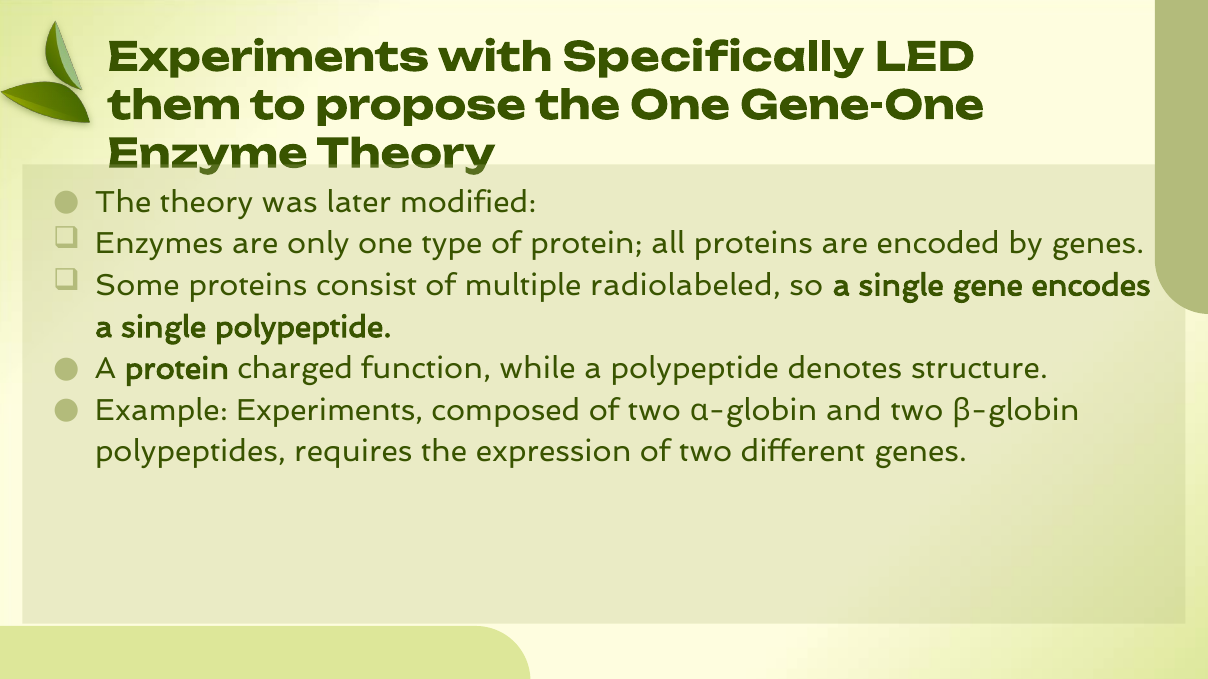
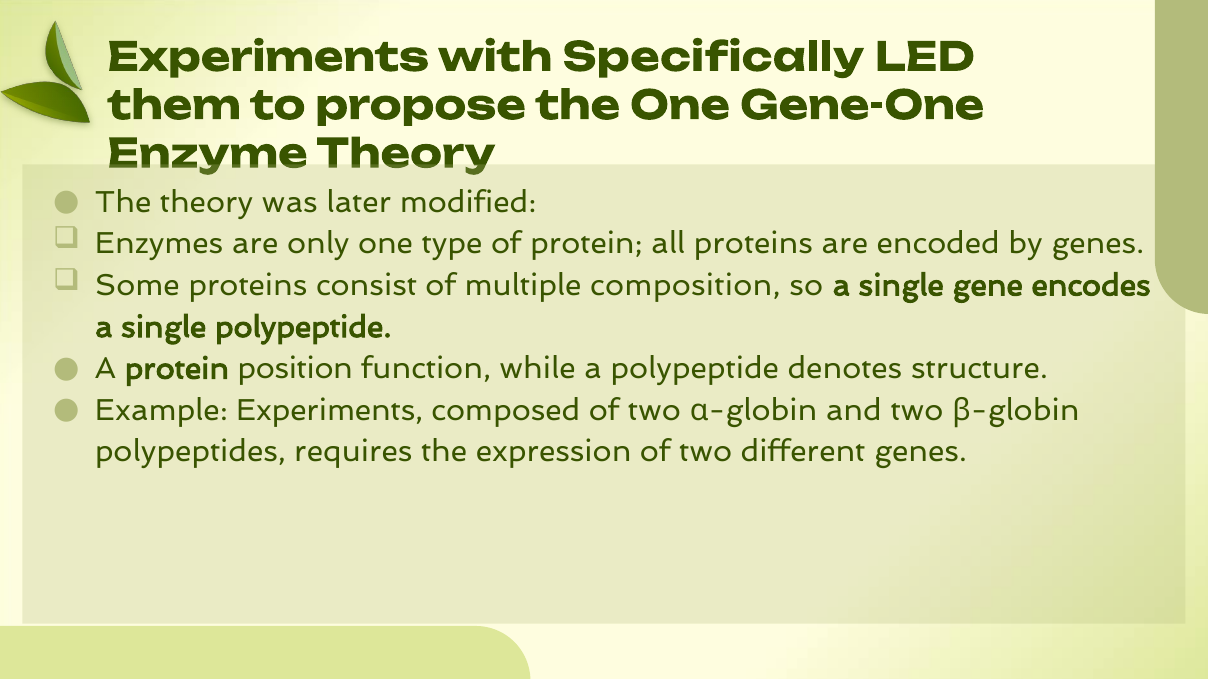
radiolabeled: radiolabeled -> composition (685, 286)
charged: charged -> position (295, 369)
